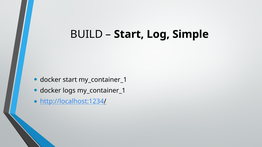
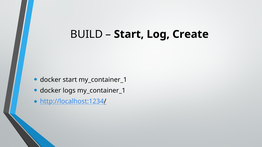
Simple: Simple -> Create (191, 34)
